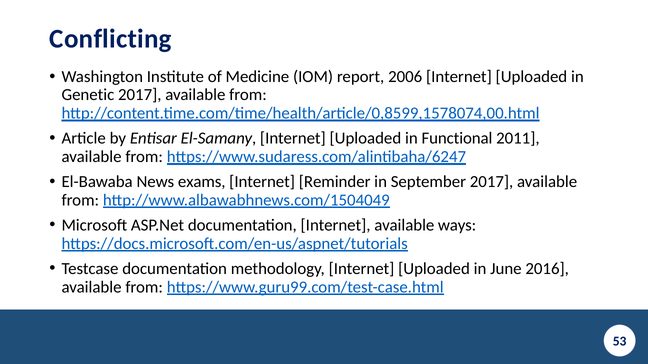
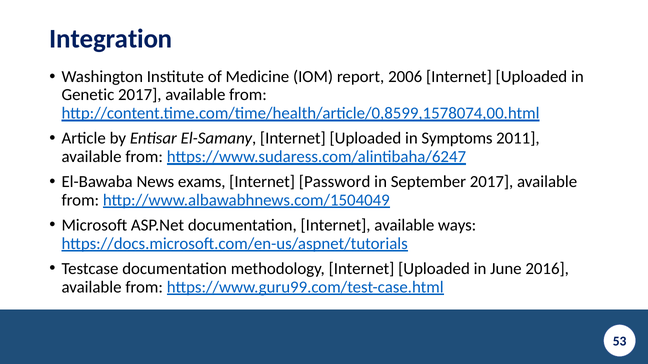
Conflicting: Conflicting -> Integration (111, 39)
Functional: Functional -> Symptoms (457, 138)
Reminder: Reminder -> Password (335, 182)
